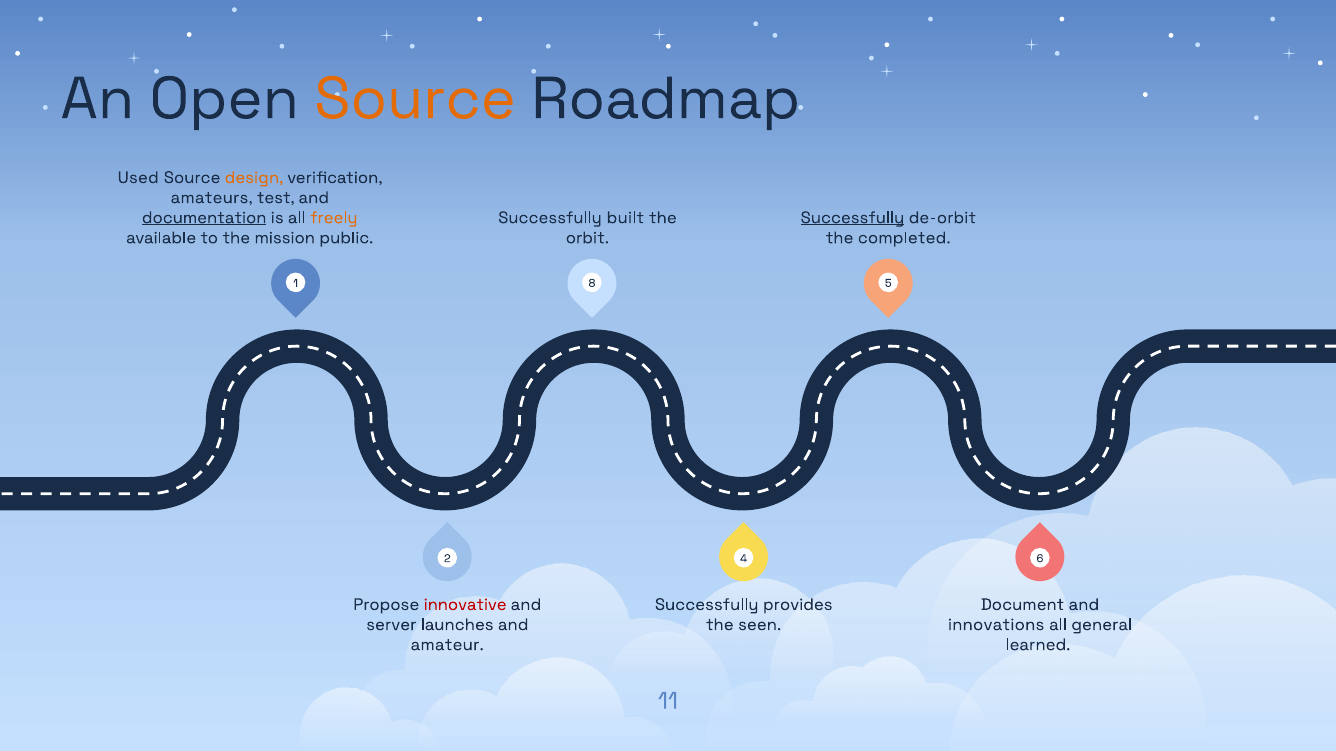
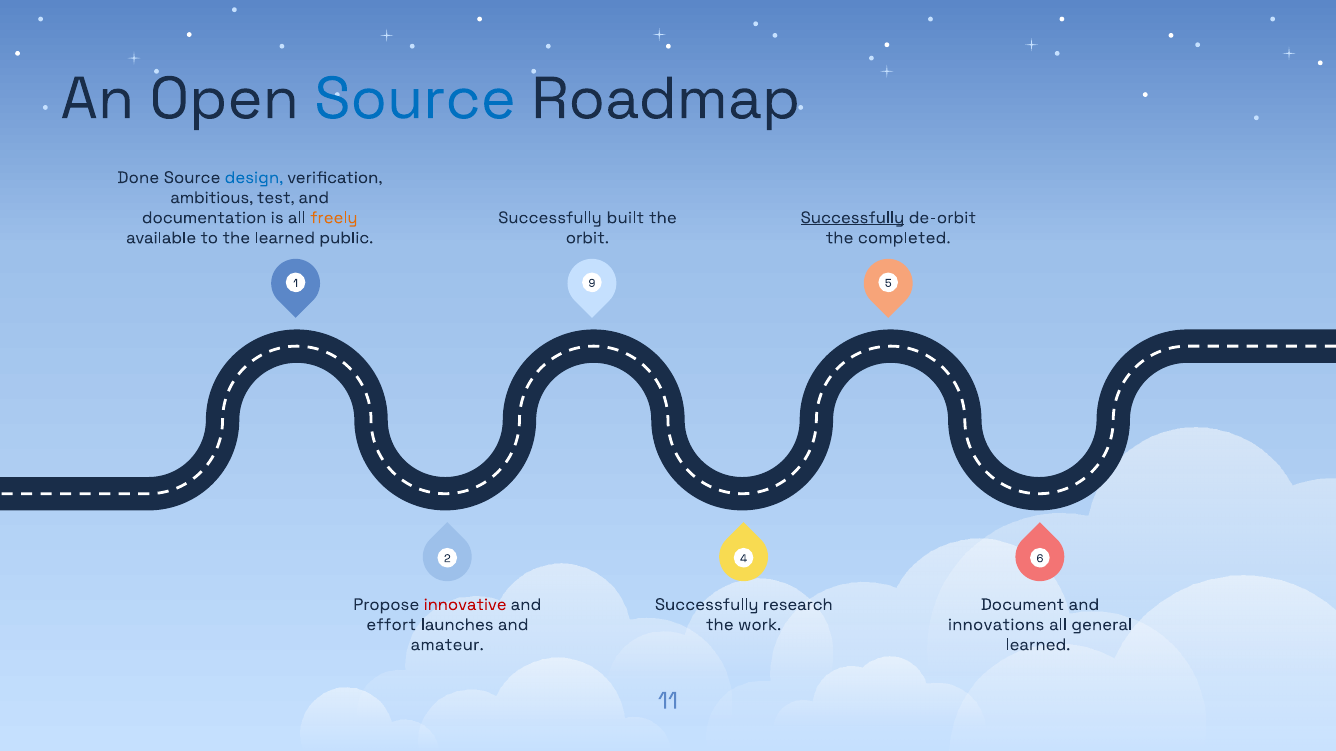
Source colour: orange -> blue (415, 99)
Used: Used -> Done (138, 178)
design colour: orange -> blue (254, 178)
amateurs: amateurs -> ambitious (212, 198)
documentation underline: present -> none (204, 218)
the mission: mission -> learned (285, 238)
8: 8 -> 9 (592, 283)
provides: provides -> research (798, 605)
server: server -> effort (391, 625)
seen: seen -> work (760, 625)
